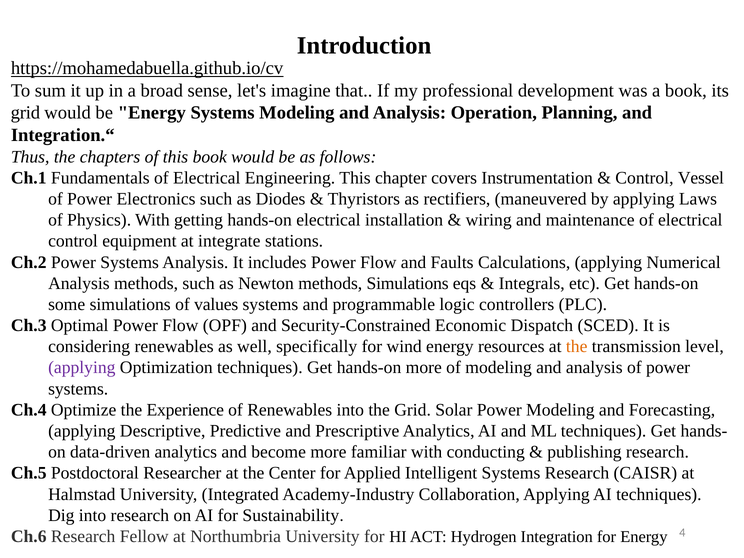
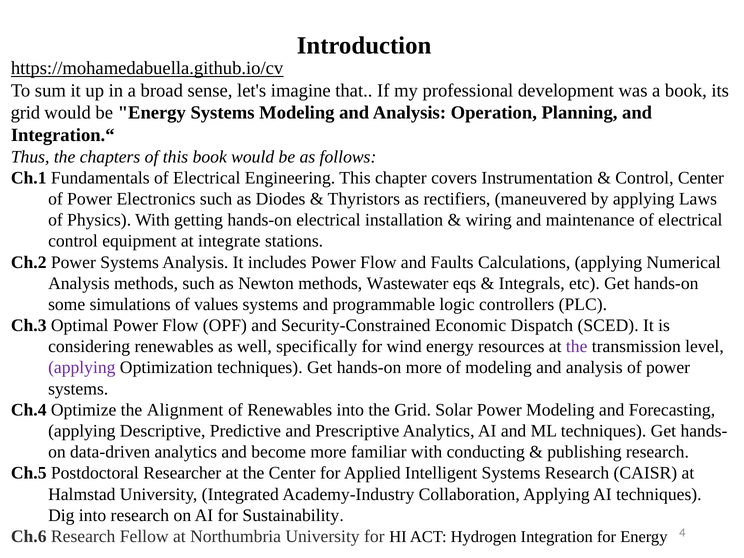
Control Vessel: Vessel -> Center (701, 178)
methods Simulations: Simulations -> Wastewater (408, 283)
the colour: orange -> purple (577, 347)
Experience: Experience -> Alignment (185, 410)
